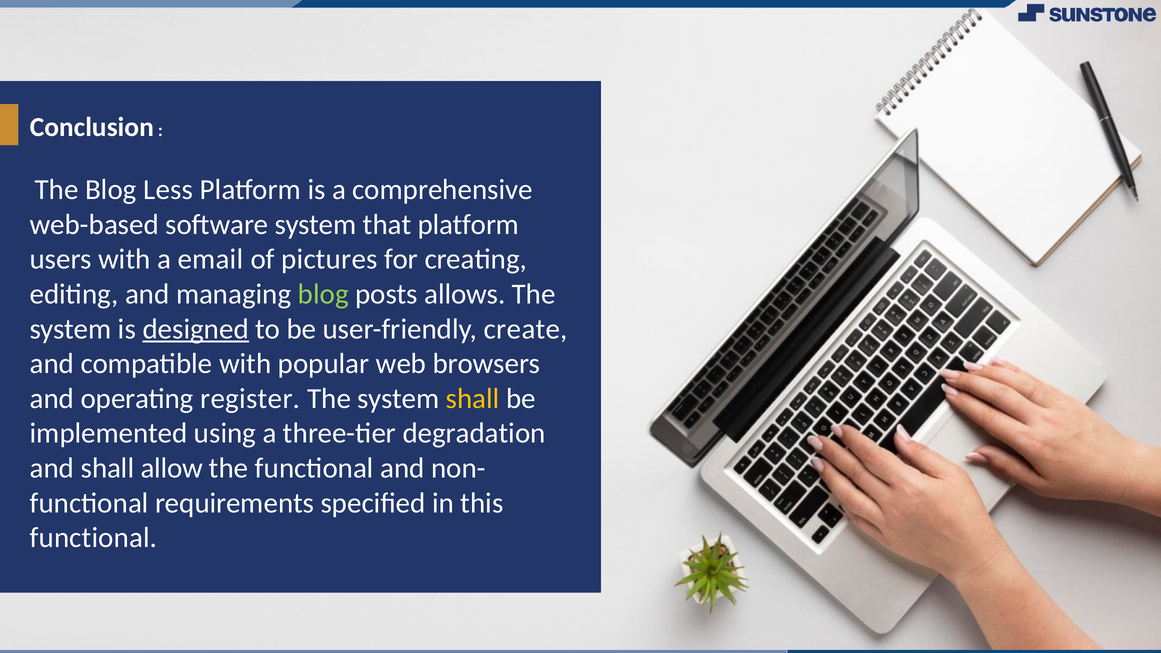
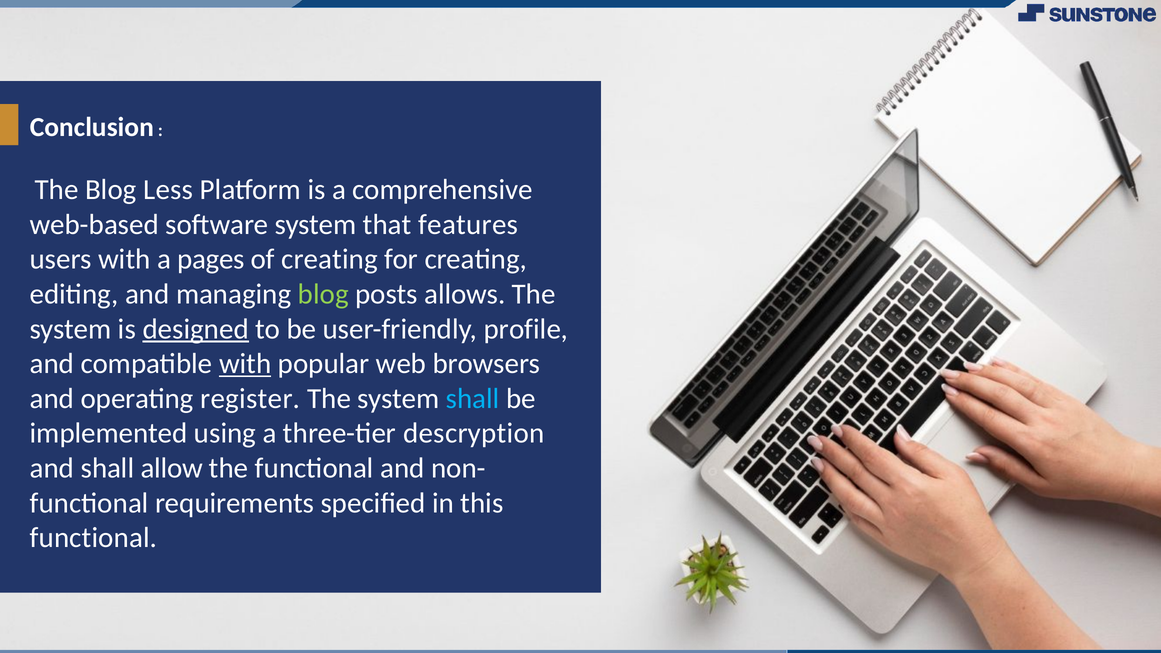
that platform: platform -> features (468, 224)
email: email -> pages (211, 259)
of pictures: pictures -> creating (329, 259)
create: create -> profile (526, 329)
with underline: none -> present (245, 364)
shall colour: yellow -> light blue (473, 399)
degradation: degradation -> descryption (474, 433)
